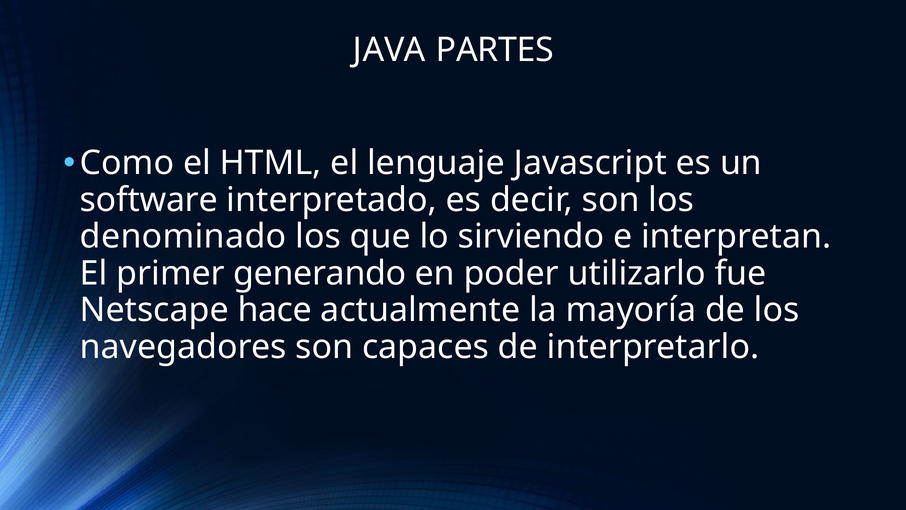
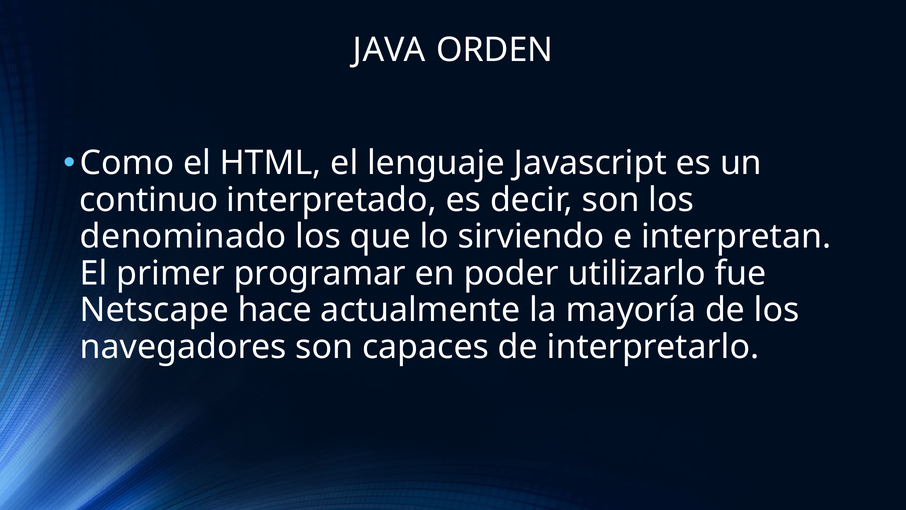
PARTES: PARTES -> ORDEN (495, 50)
software: software -> continuo (149, 200)
generando: generando -> programar (320, 273)
